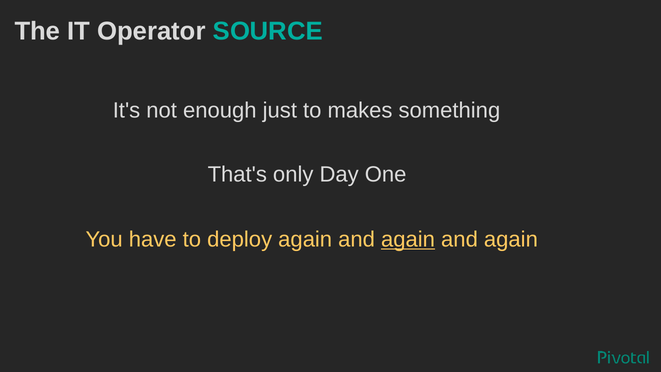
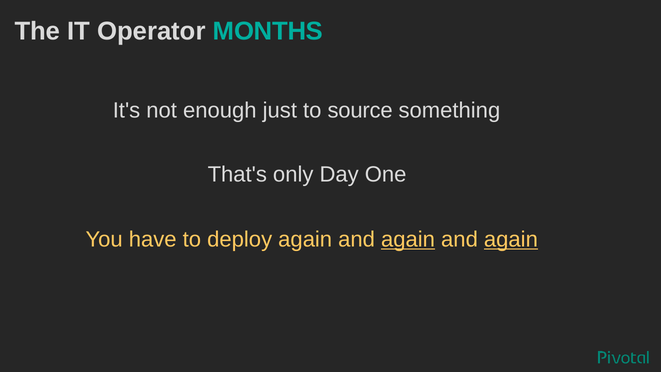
SOURCE: SOURCE -> MONTHS (268, 31)
makes: makes -> source (360, 110)
again underline: none -> present (511, 239)
